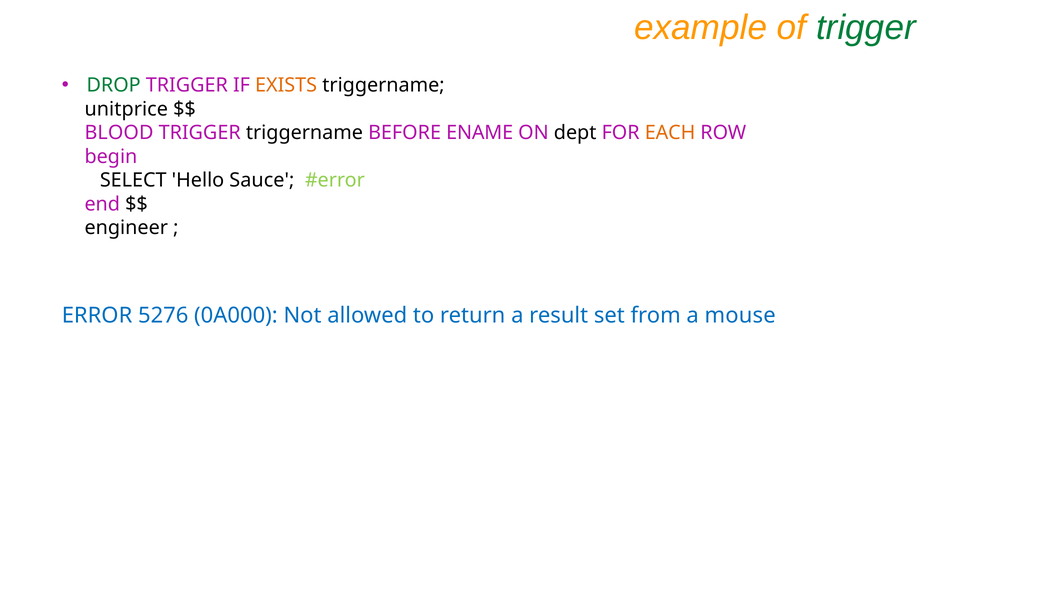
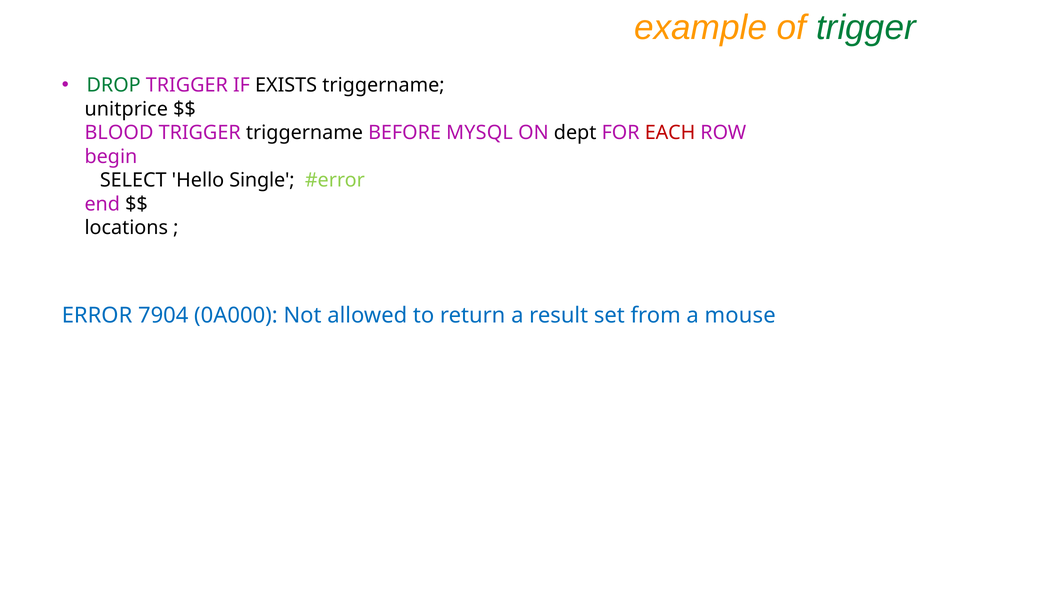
EXISTS colour: orange -> black (286, 85)
ENAME: ENAME -> MYSQL (479, 133)
EACH colour: orange -> red (670, 133)
Sauce: Sauce -> Single (262, 180)
engineer: engineer -> locations (126, 228)
5276: 5276 -> 7904 (163, 316)
